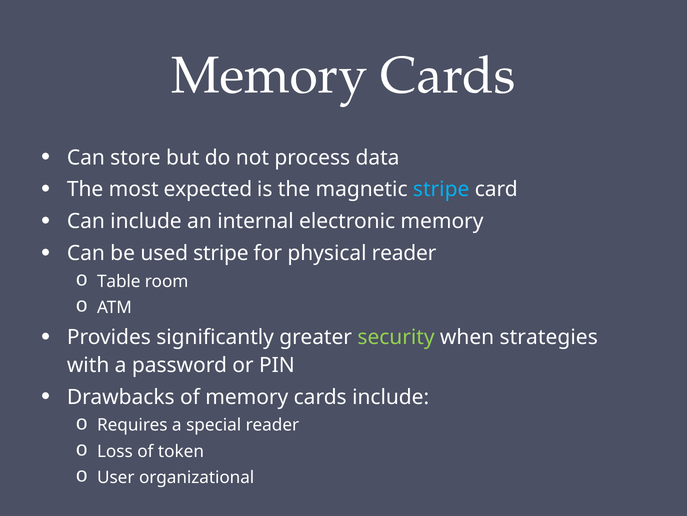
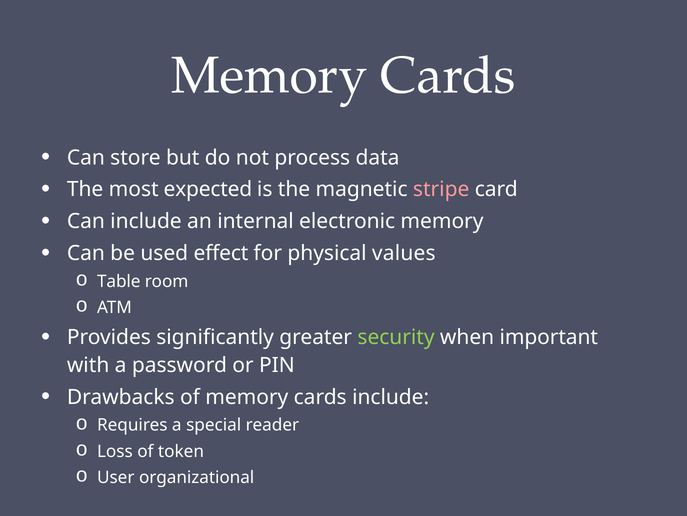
stripe colour: light blue -> pink (441, 189)
used stripe: stripe -> effect (221, 253)
physical reader: reader -> values (404, 253)
strategies: strategies -> important (549, 337)
